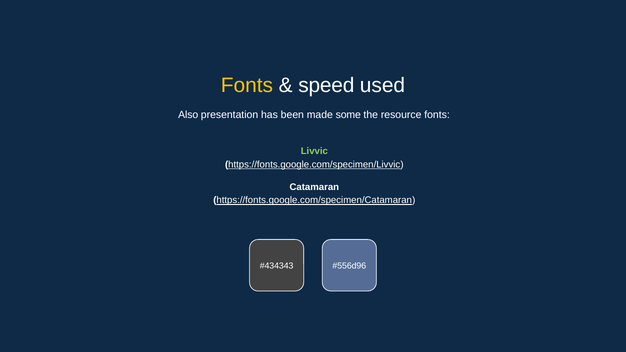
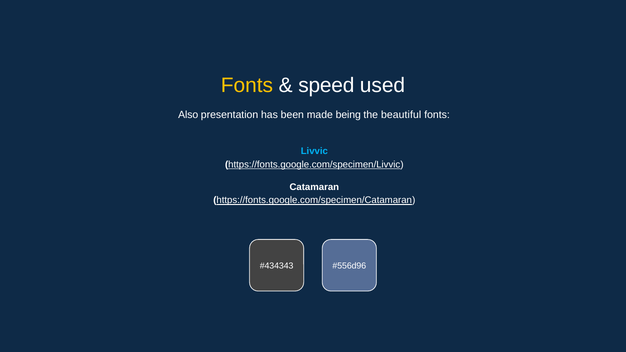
some: some -> being (348, 115)
resource: resource -> beautiful (401, 115)
Livvic colour: light green -> light blue (314, 151)
